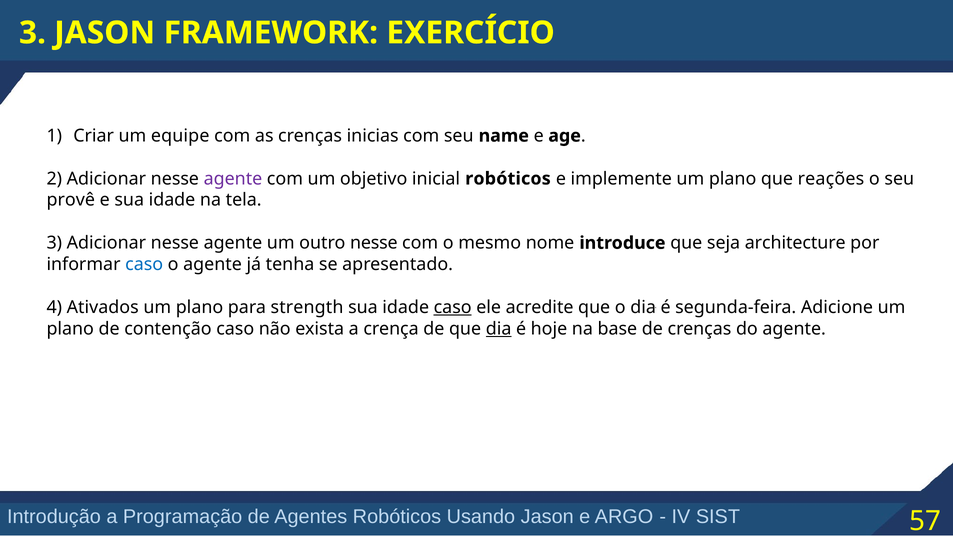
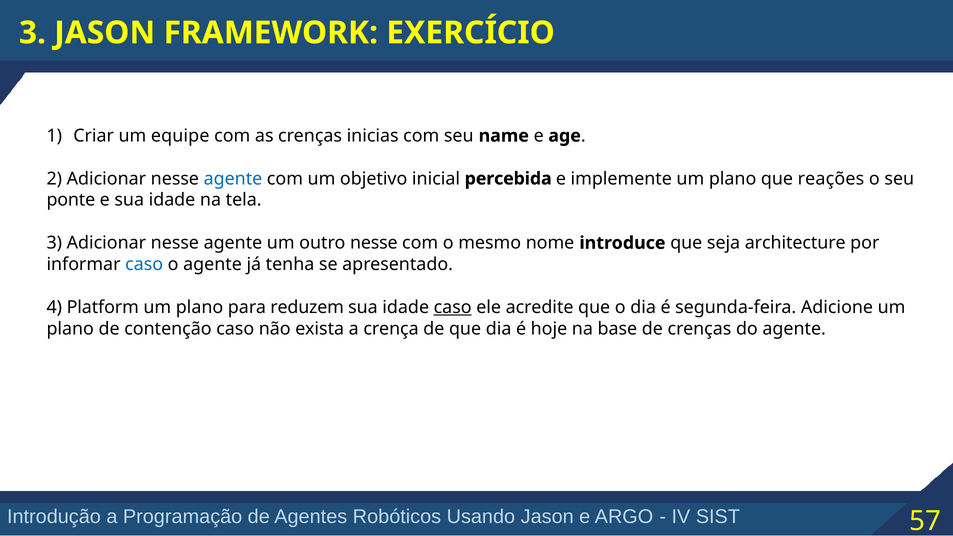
agente colour: purple -> blue (233, 179)
inicial robóticos: robóticos -> percebida (508, 179)
provê: provê -> ponte (71, 200)
Ativados: Ativados -> Platform (103, 307)
strength: strength -> reduzem (307, 307)
dia underline: present -> none (499, 329)
